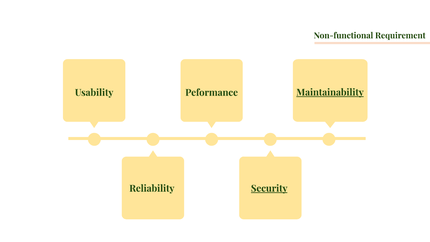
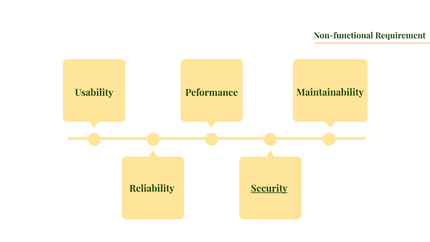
Maintainability underline: present -> none (330, 92)
